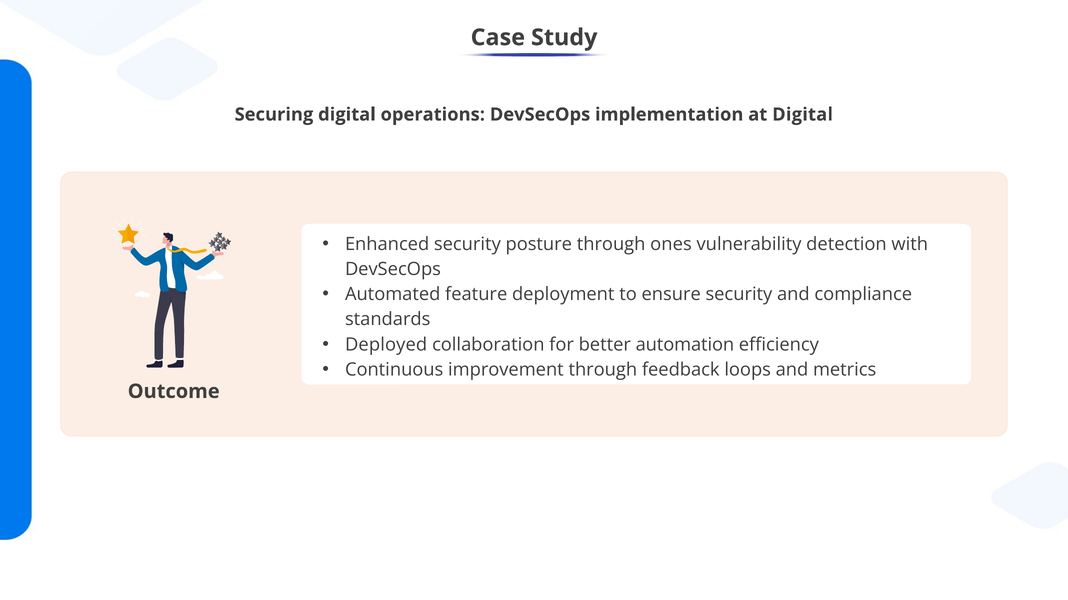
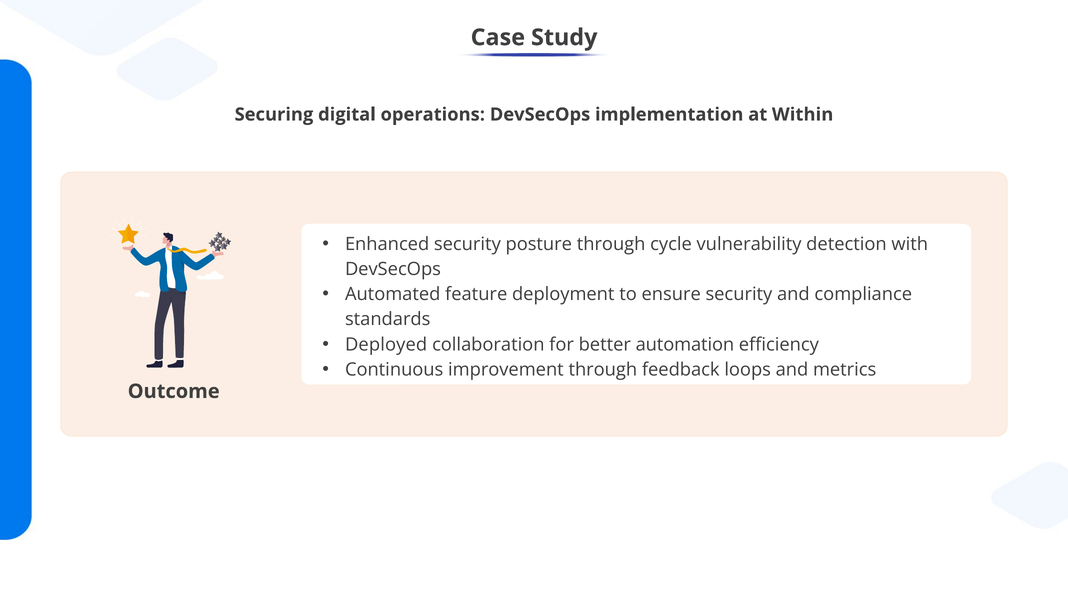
at Digital: Digital -> Within (803, 115)
ones: ones -> cycle (671, 245)
